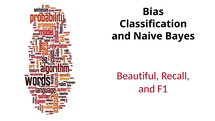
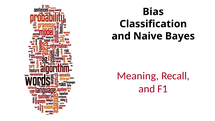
Beautiful: Beautiful -> Meaning (138, 76)
